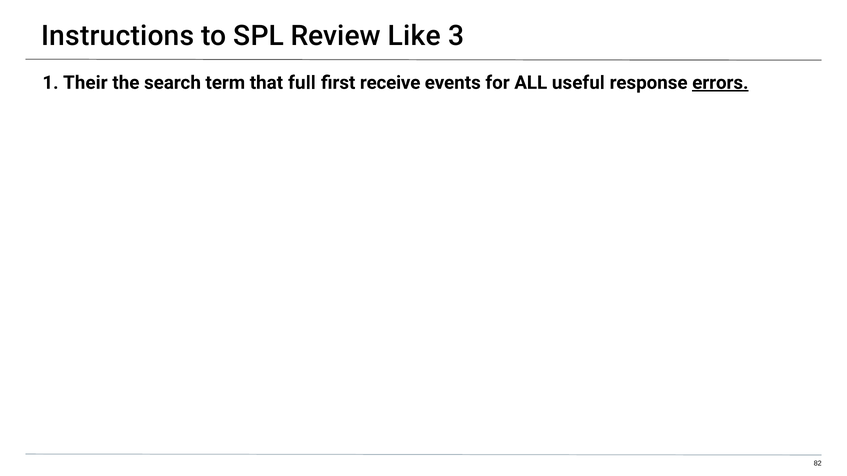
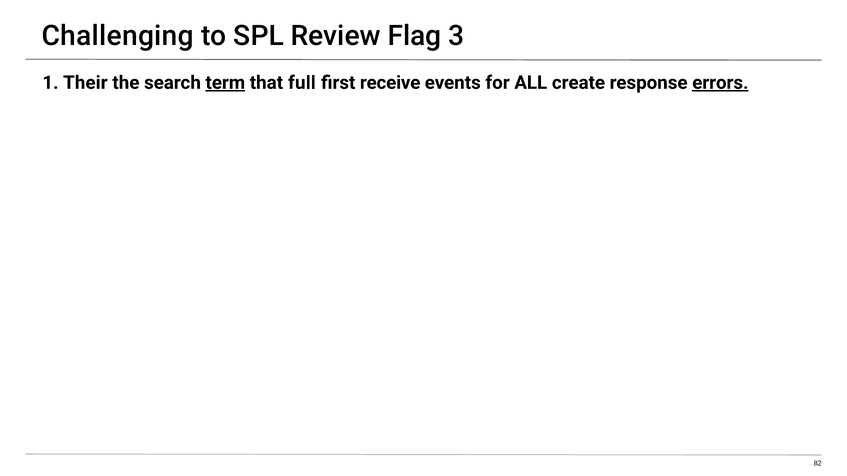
Instructions: Instructions -> Challenging (118, 36)
Like: Like -> Flag (414, 36)
term underline: none -> present (225, 83)
useful: useful -> create (578, 83)
